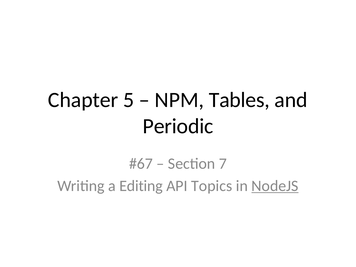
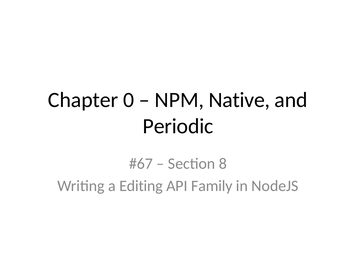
5: 5 -> 0 (129, 100)
Tables: Tables -> Native (239, 100)
7: 7 -> 8 (223, 164)
Topics: Topics -> Family (212, 186)
NodeJS underline: present -> none (275, 186)
